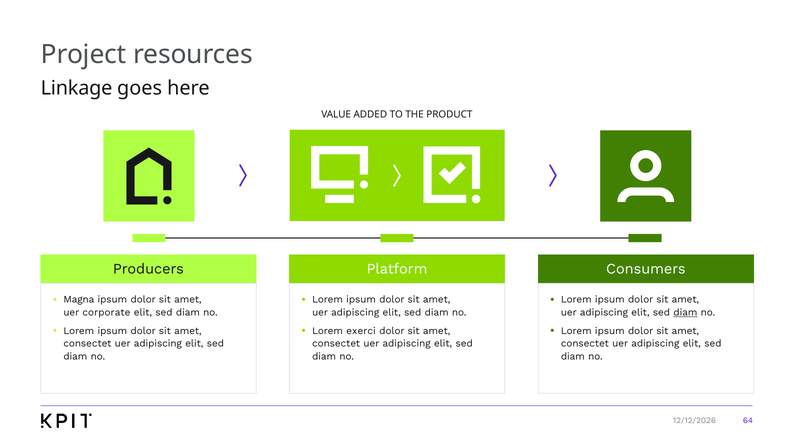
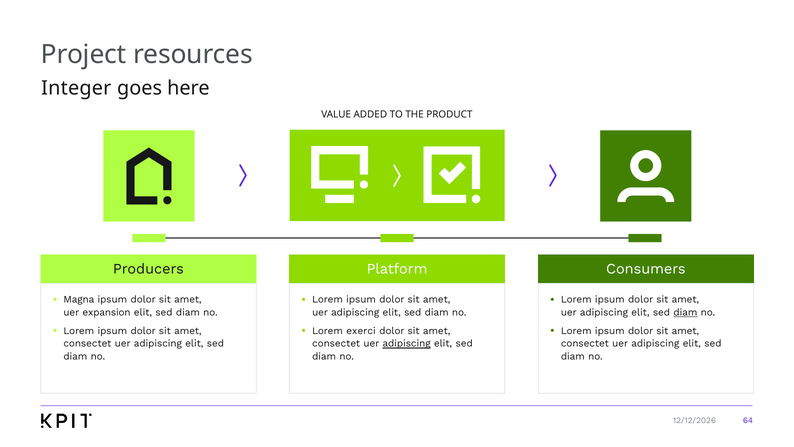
Linkage: Linkage -> Integer (76, 88)
corporate: corporate -> expansion (107, 312)
adipiscing underline: none -> present (407, 343)
